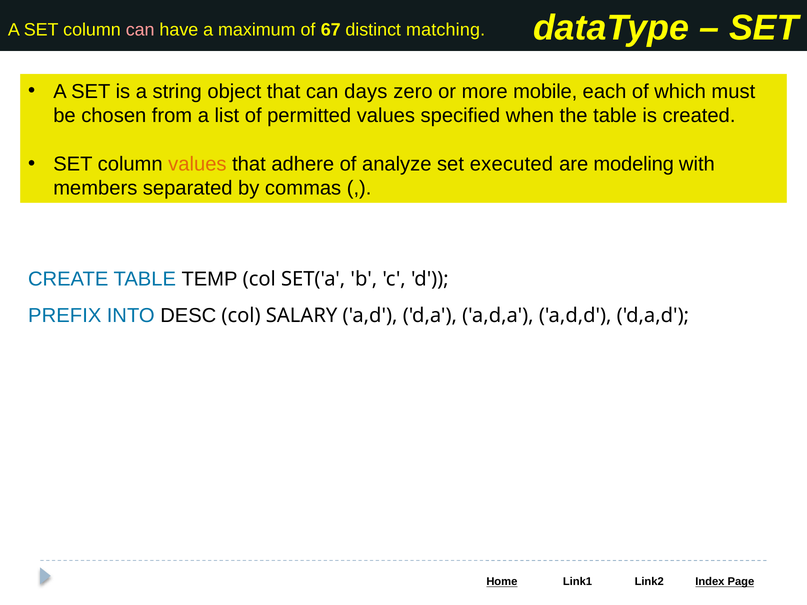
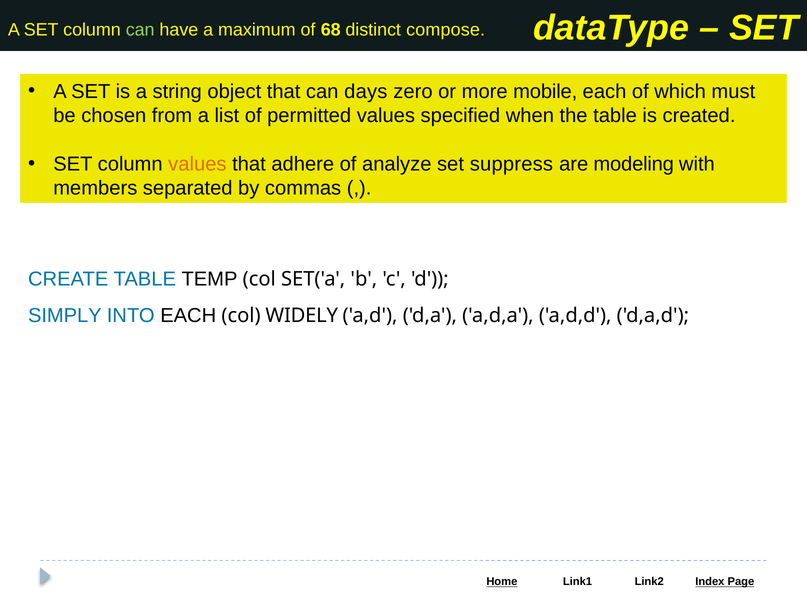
can colour: pink -> light green (140, 30)
67: 67 -> 68 (331, 30)
matching: matching -> compose (446, 30)
executed: executed -> suppress (511, 164)
PREFIX: PREFIX -> SIMPLY (65, 316)
INTO DESC: DESC -> EACH (188, 316)
SALARY: SALARY -> WIDELY (302, 316)
